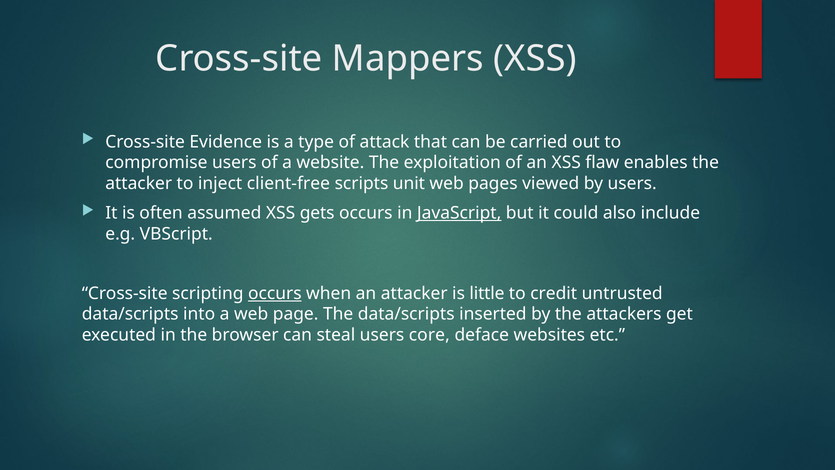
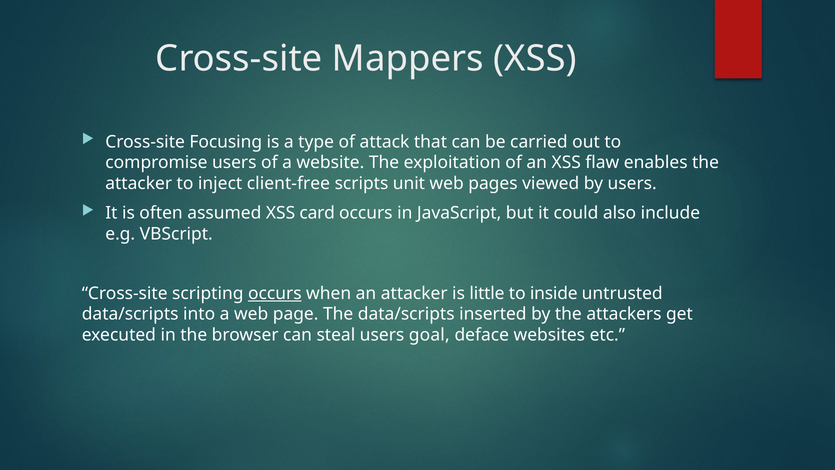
Evidence: Evidence -> Focusing (226, 142)
gets: gets -> card (317, 213)
JavaScript underline: present -> none (459, 213)
credit: credit -> inside (554, 293)
core: core -> goal (429, 335)
